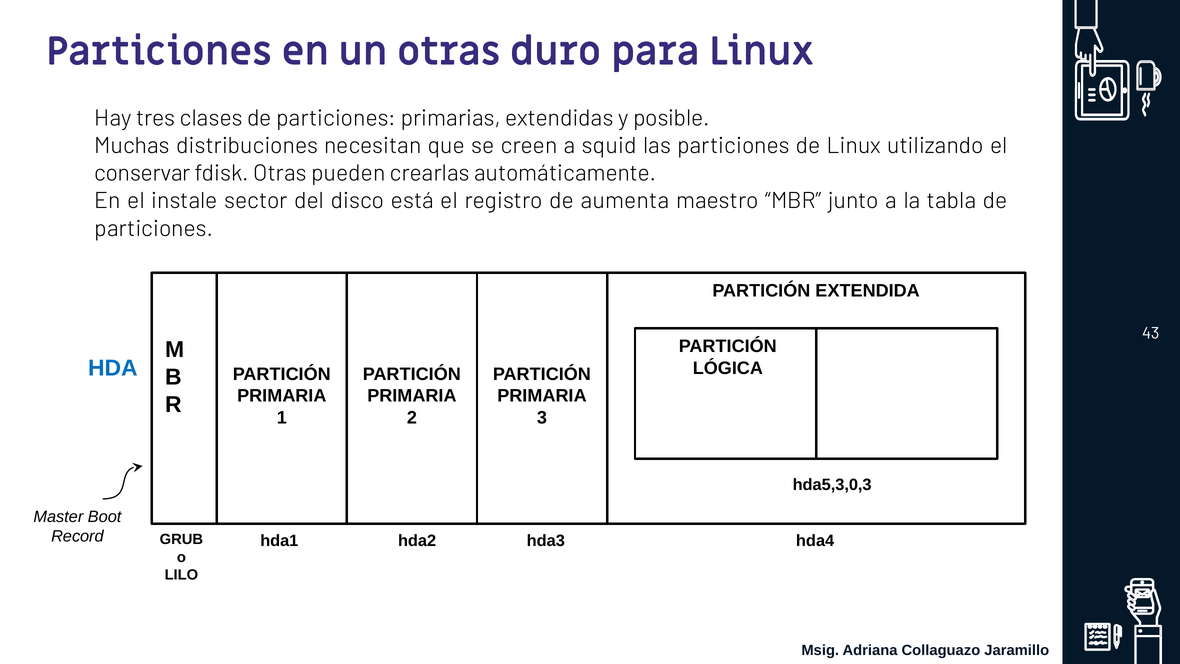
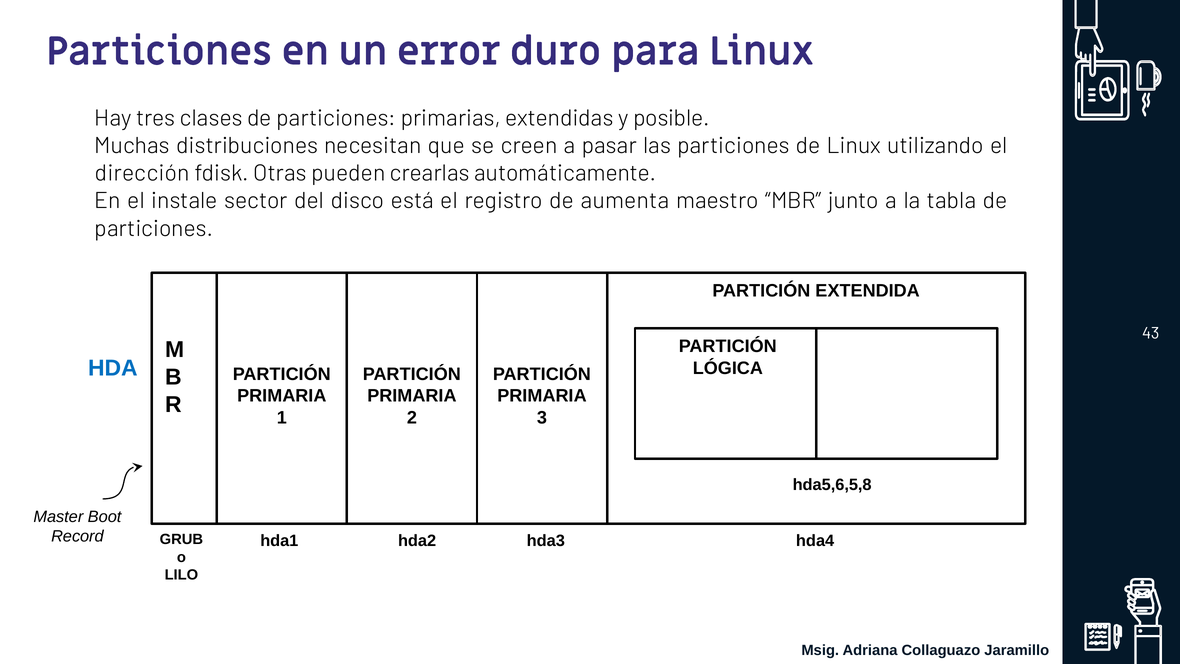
un otras: otras -> error (449, 51)
squid: squid -> pasar (609, 146)
conservar: conservar -> dirección (142, 173)
hda5,3,0,3: hda5,3,0,3 -> hda5,6,5,8 (832, 485)
